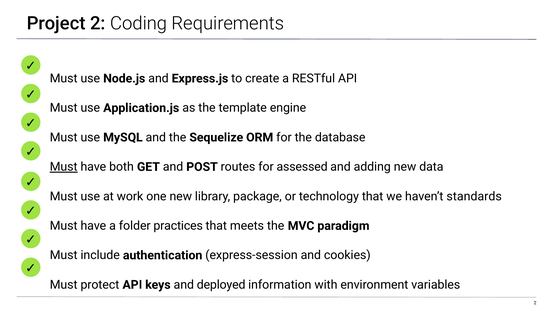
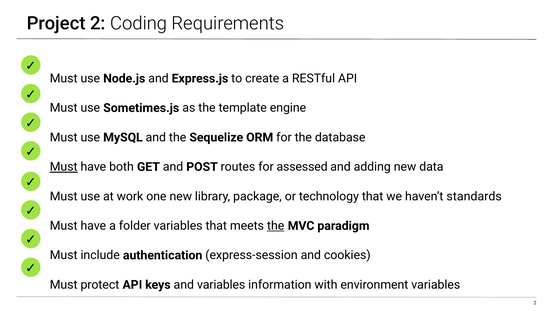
Application.js: Application.js -> Sometimes.js (141, 108)
folder practices: practices -> variables (178, 226)
the underline: none -> present (276, 226)
and deployed: deployed -> variables (221, 285)
